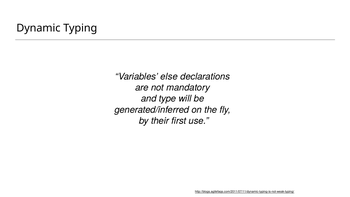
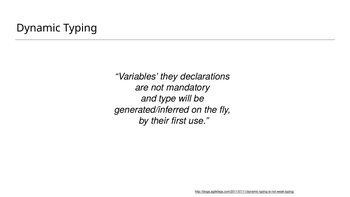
else: else -> they (169, 76)
